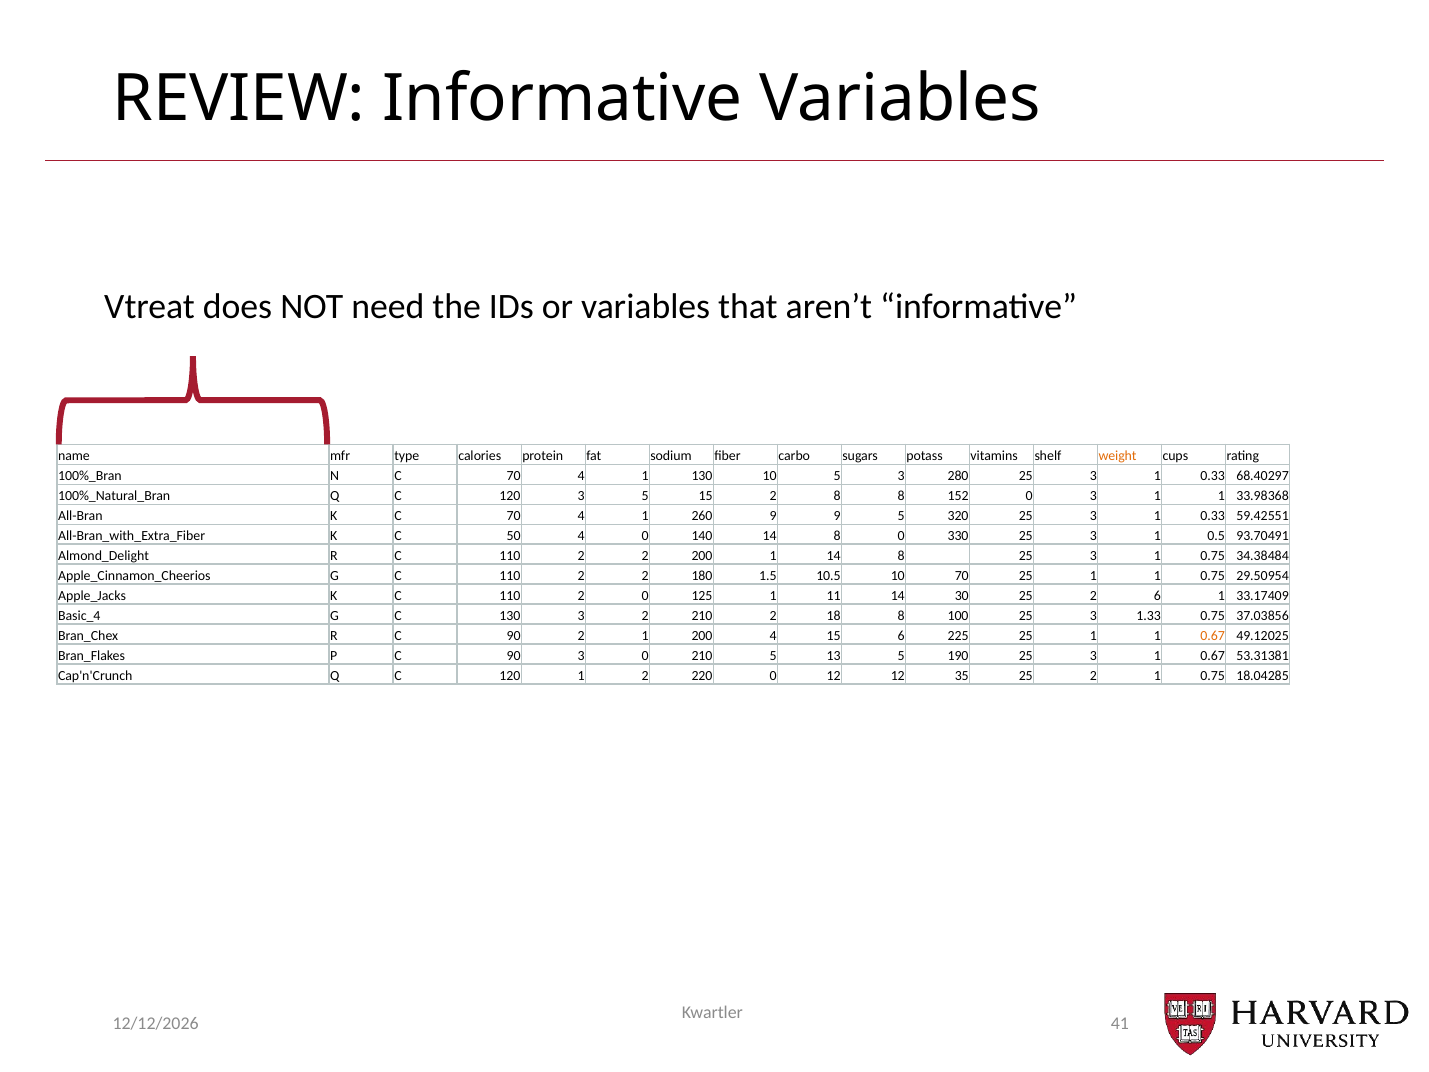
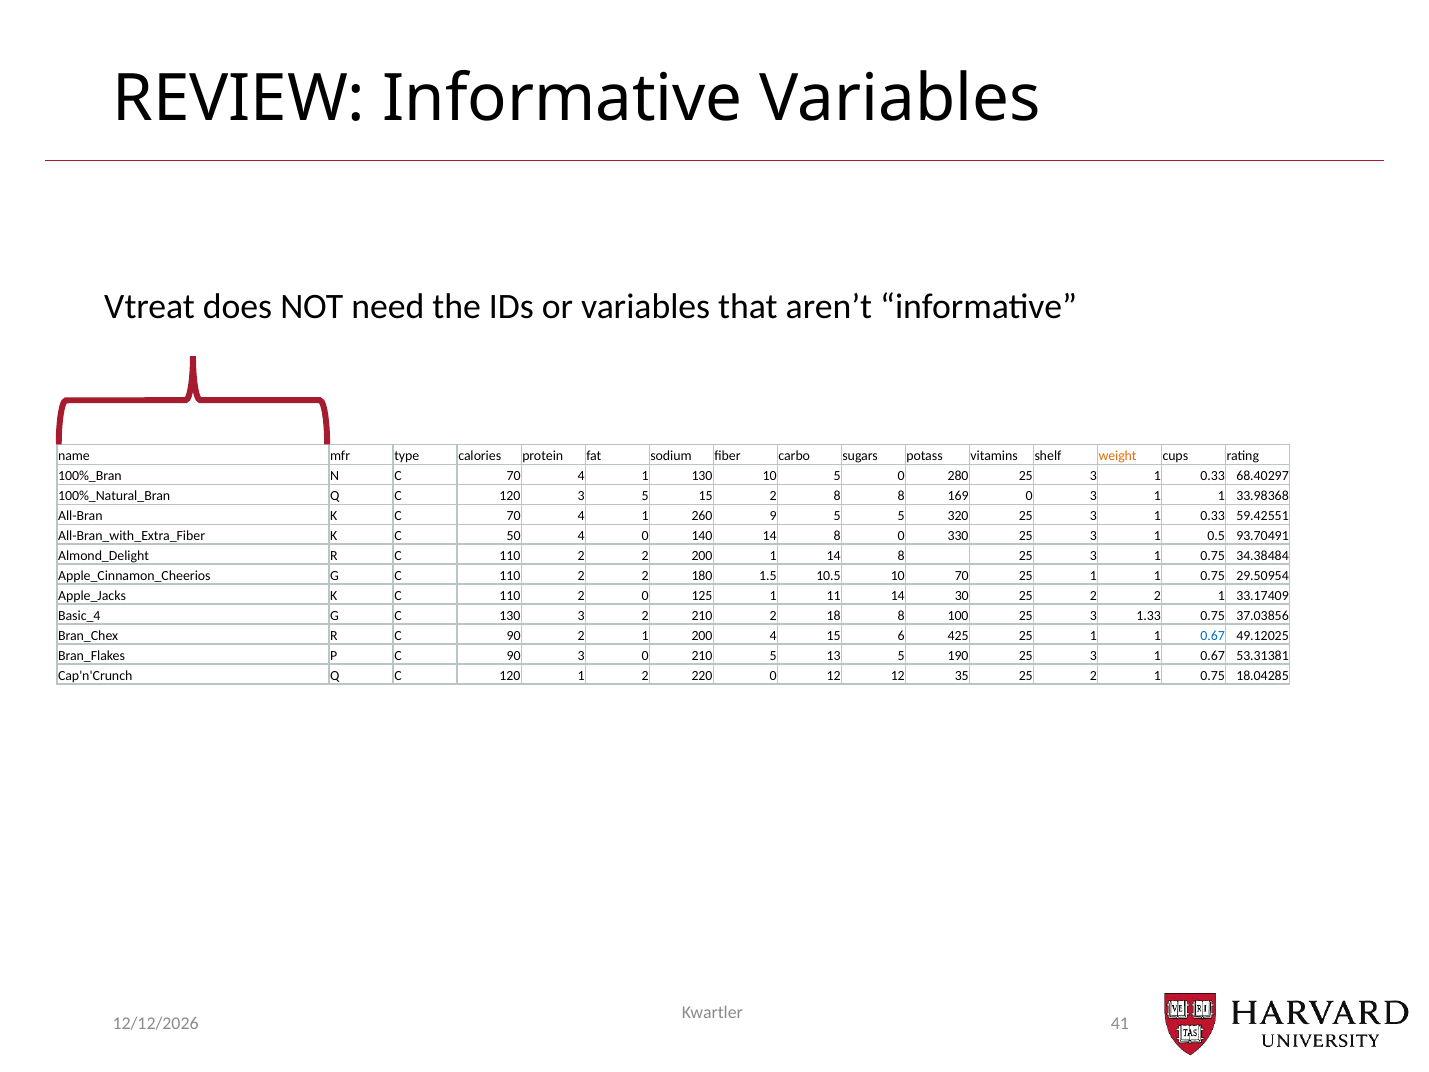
5 3: 3 -> 0 (901, 476)
152: 152 -> 169 (958, 496)
9 9: 9 -> 5 (837, 516)
25 2 6: 6 -> 2 (1157, 596)
225: 225 -> 425 (958, 636)
0.67 colour: orange -> blue (1213, 636)
